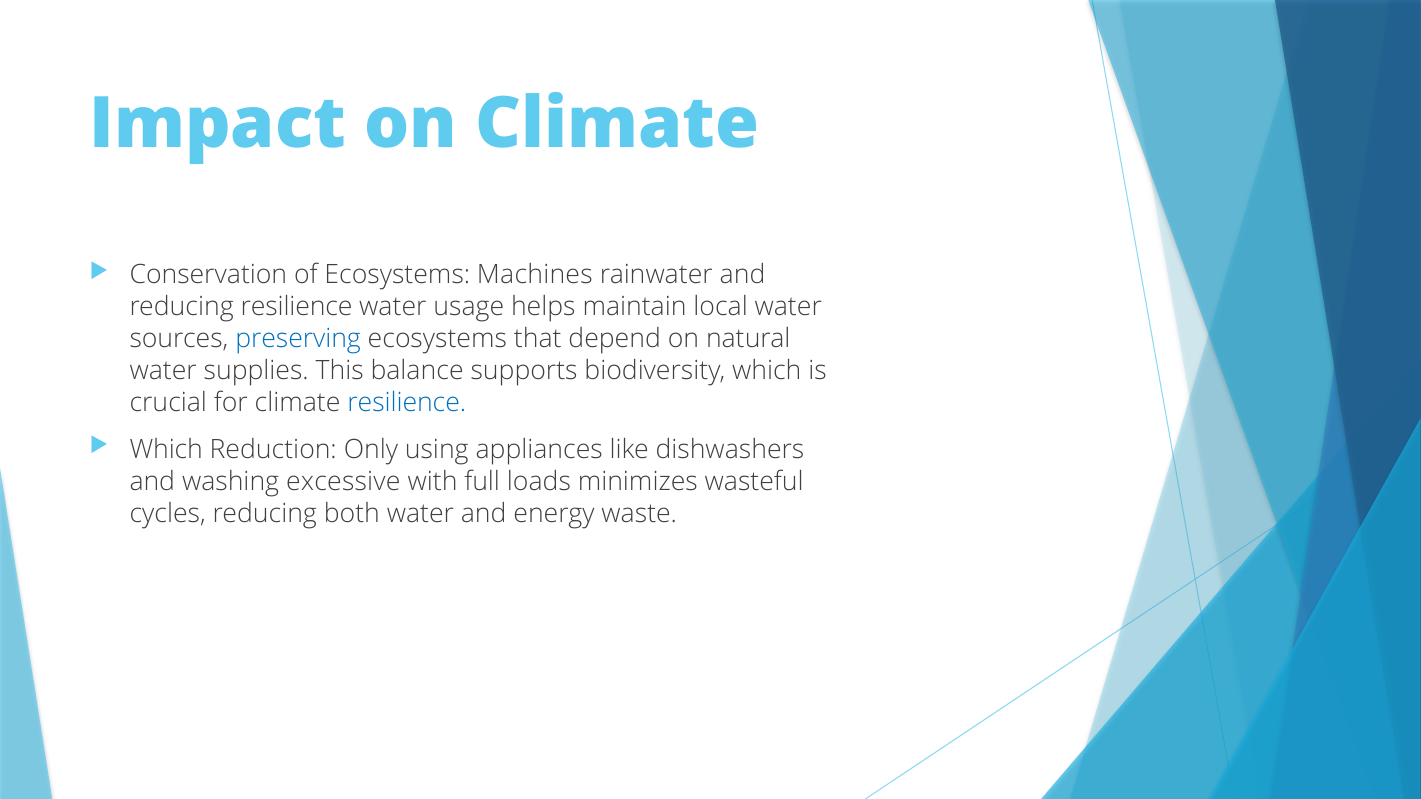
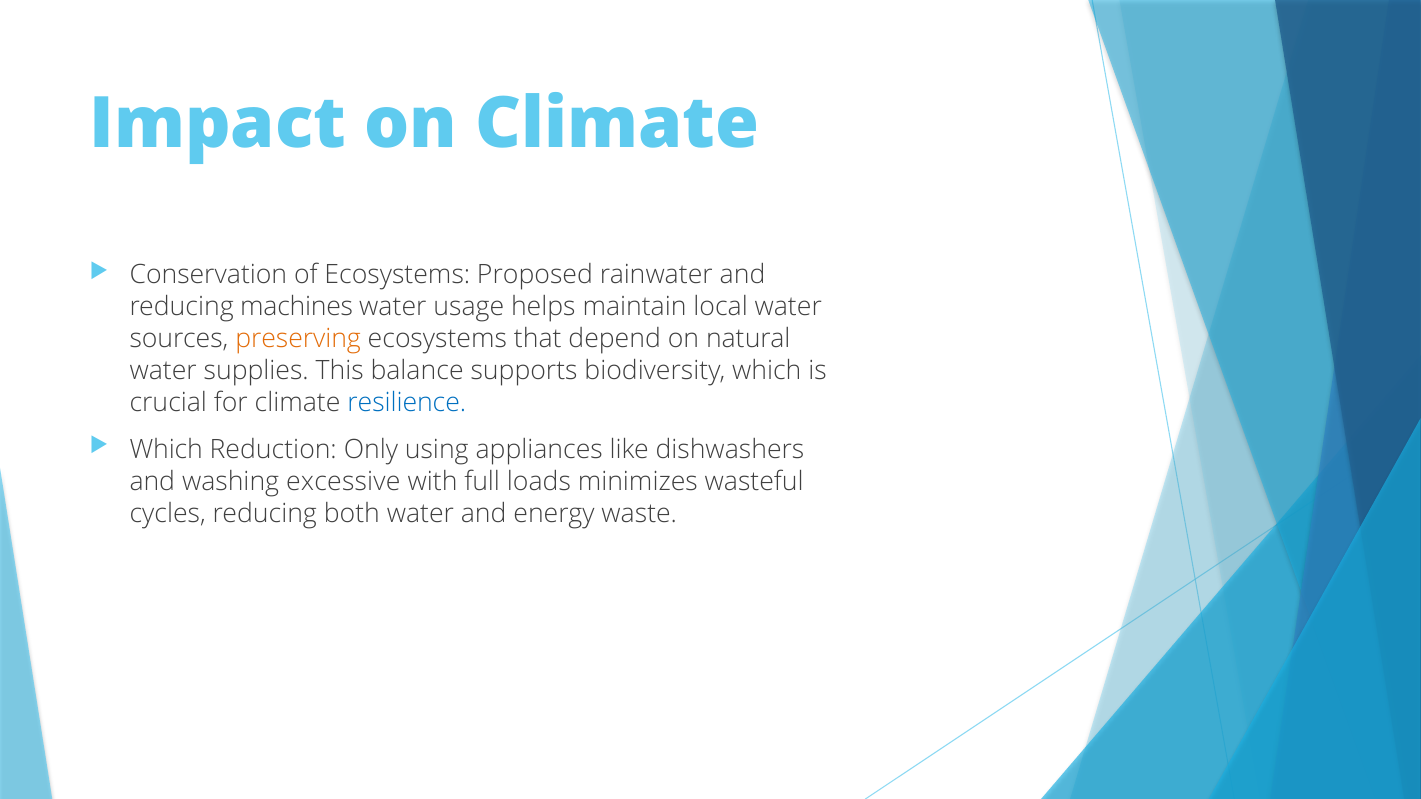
Machines: Machines -> Proposed (535, 275)
reducing resilience: resilience -> machines (297, 307)
preserving colour: blue -> orange (298, 339)
